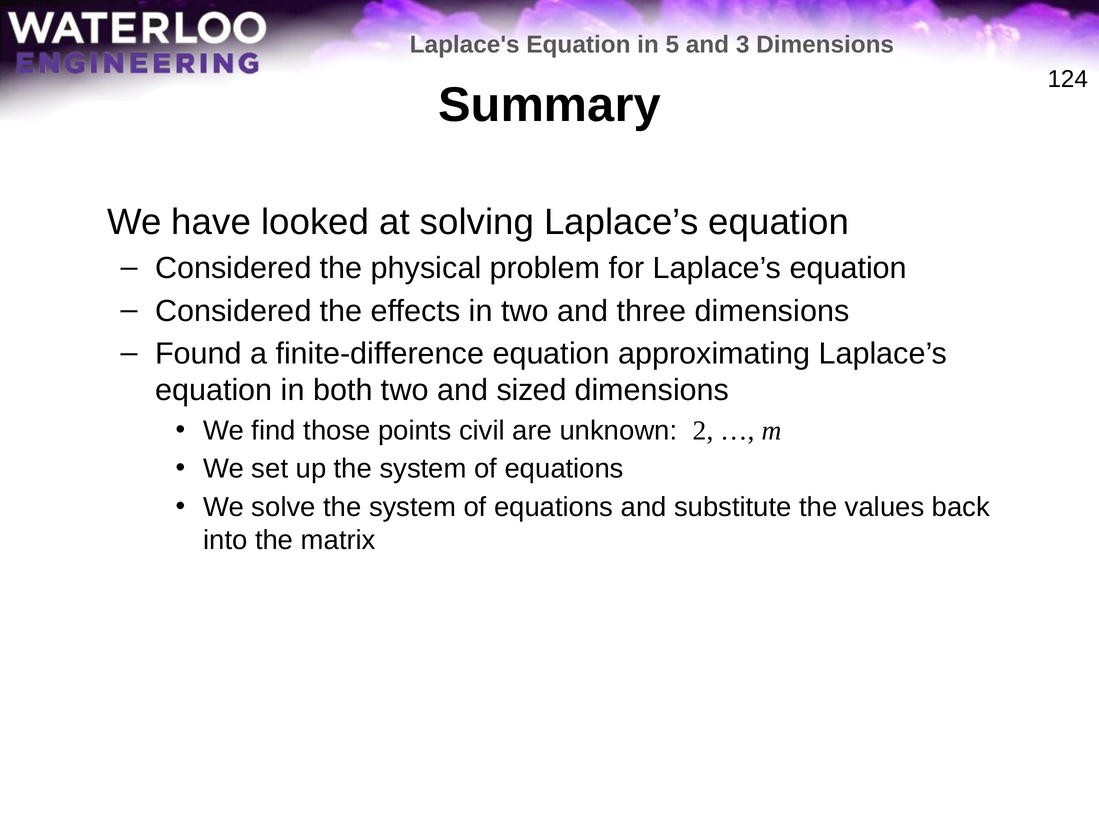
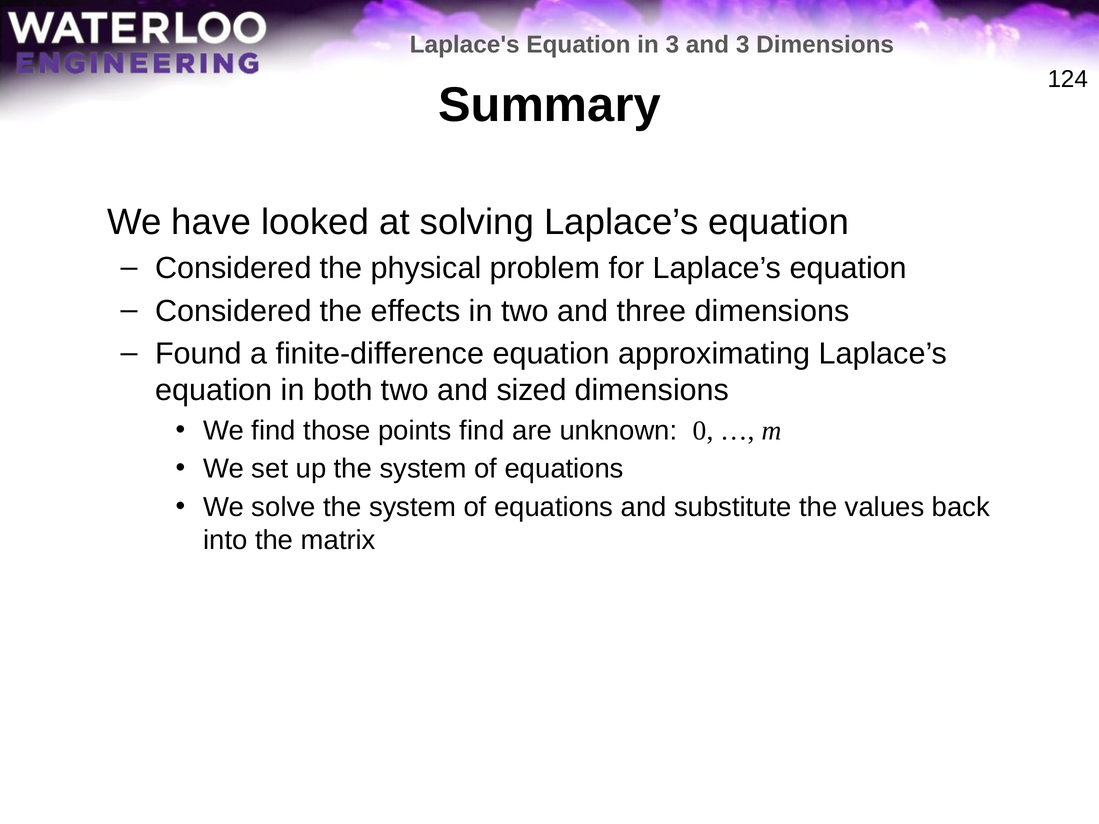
in 5: 5 -> 3 (672, 45)
points civil: civil -> find (482, 431)
2: 2 -> 0 (703, 431)
